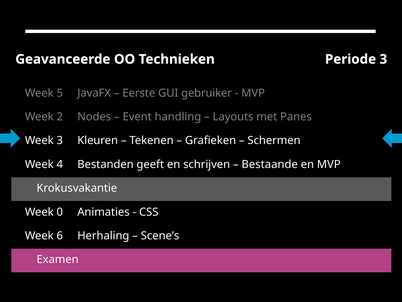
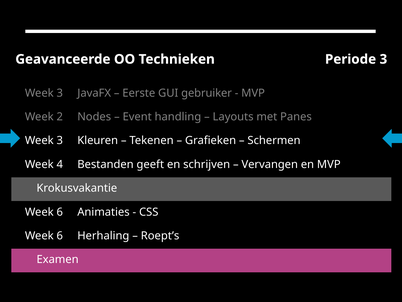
5: 5 -> 3 (60, 93)
Bestaande: Bestaande -> Vervangen (270, 164)
0: 0 -> 6 (60, 212)
Scene’s: Scene’s -> Roept’s (160, 235)
